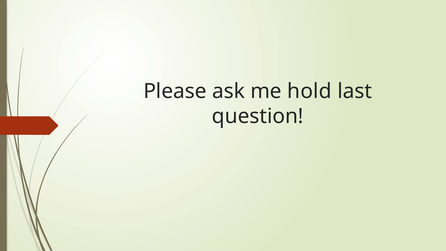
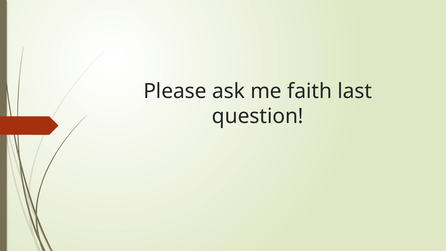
hold: hold -> faith (310, 91)
